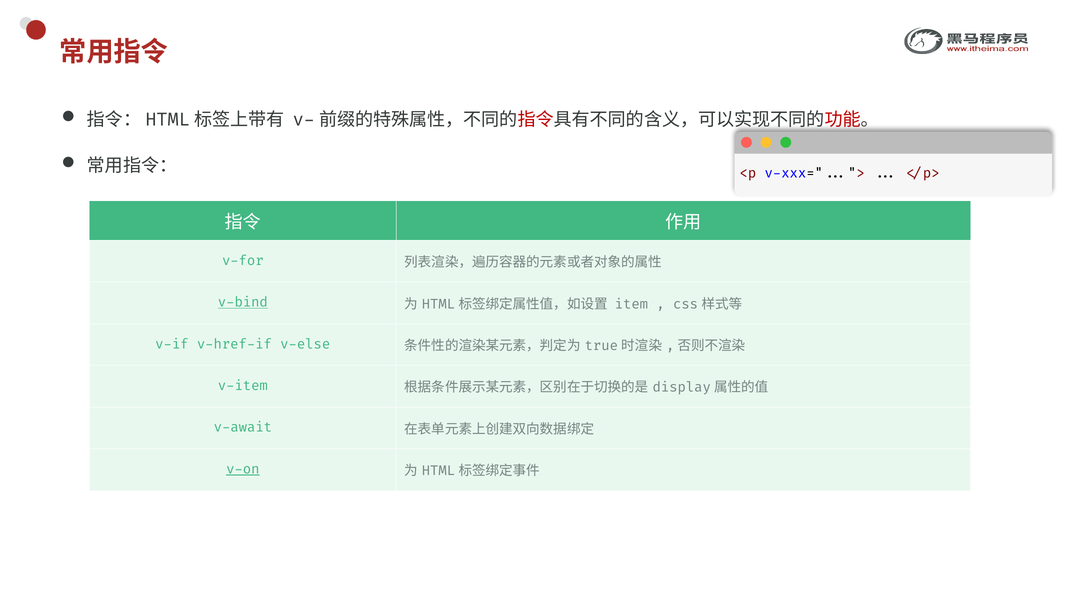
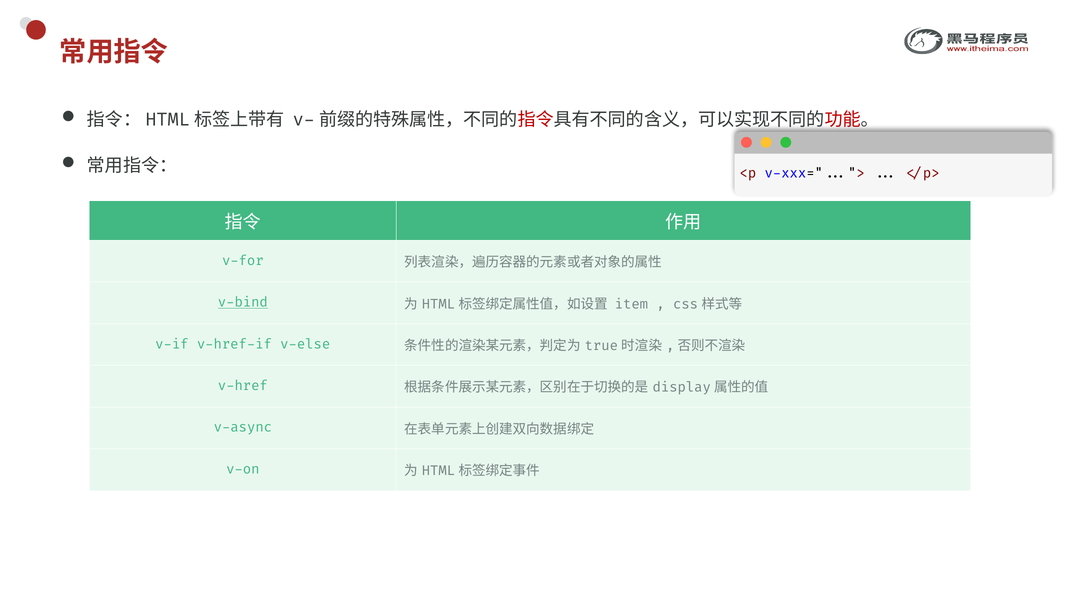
v-item: v-item -> v-href (243, 386)
v-await: v-await -> v-async (243, 427)
v-on underline: present -> none (243, 469)
